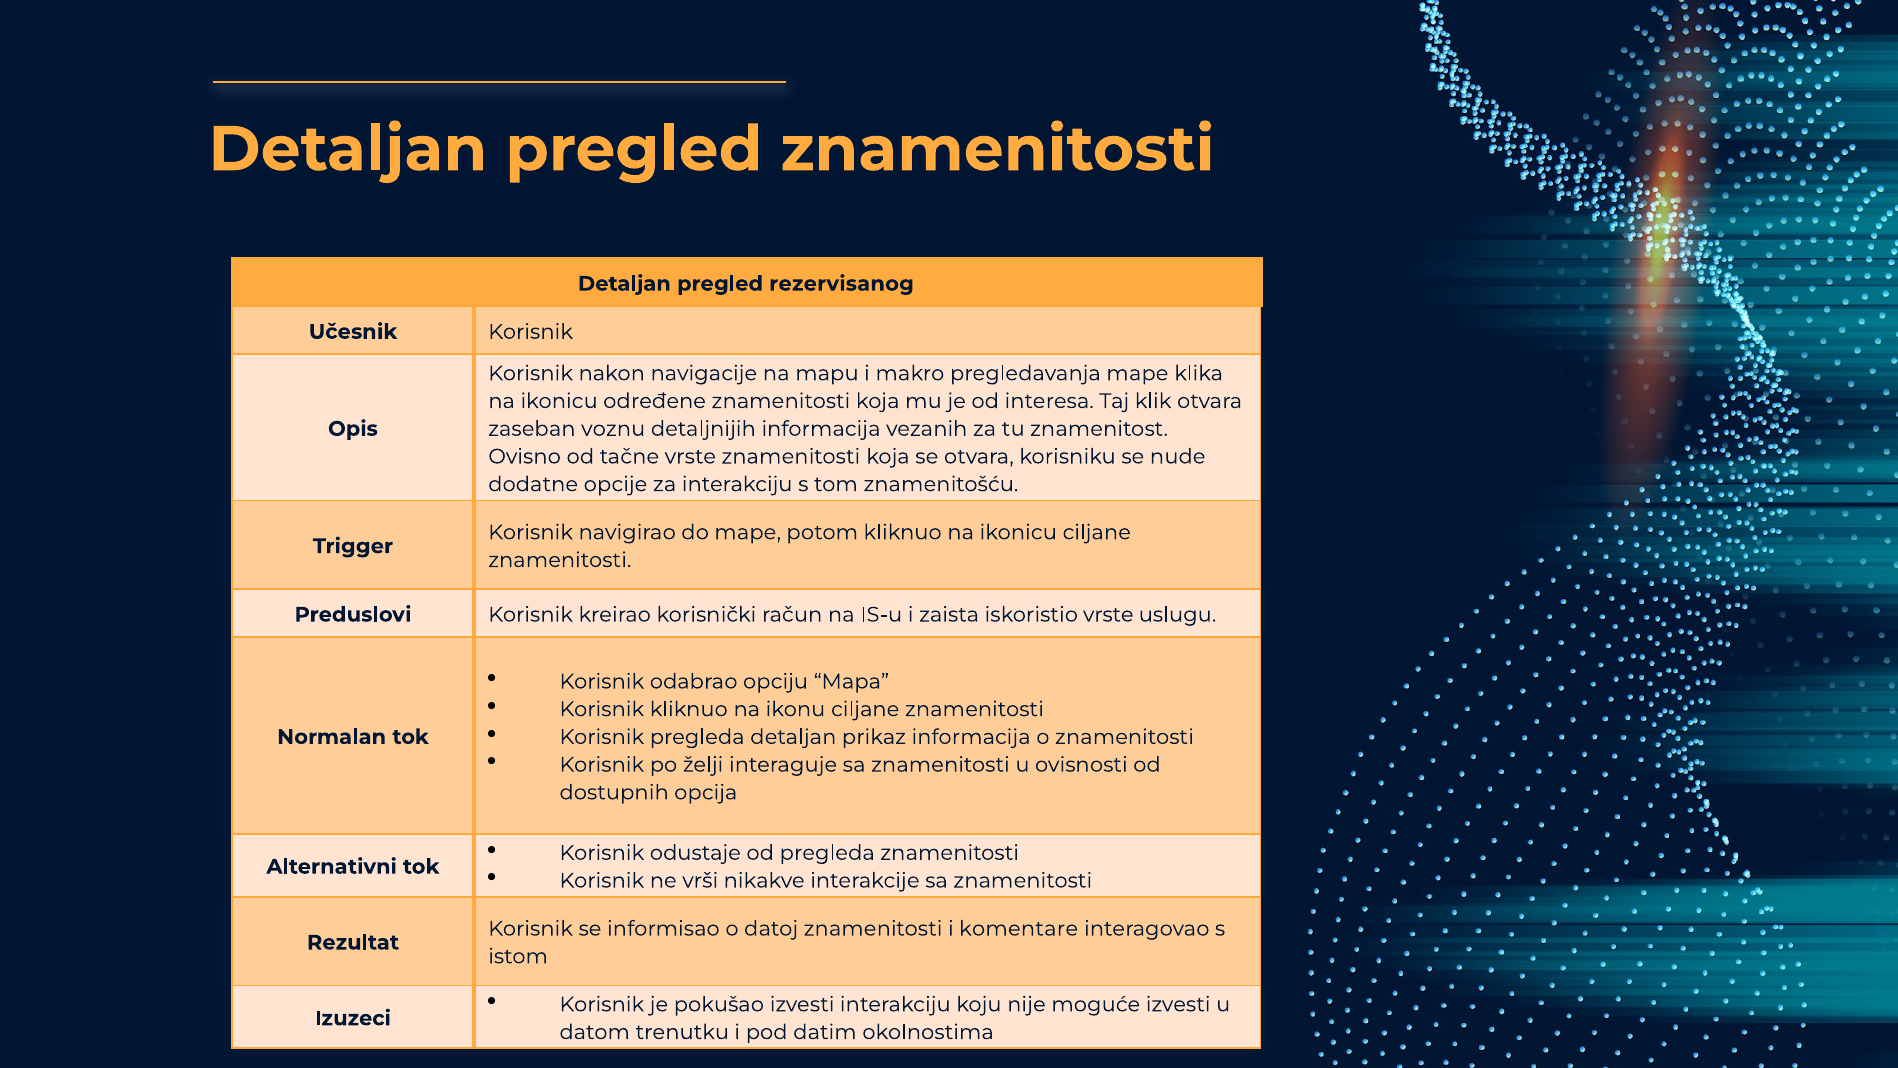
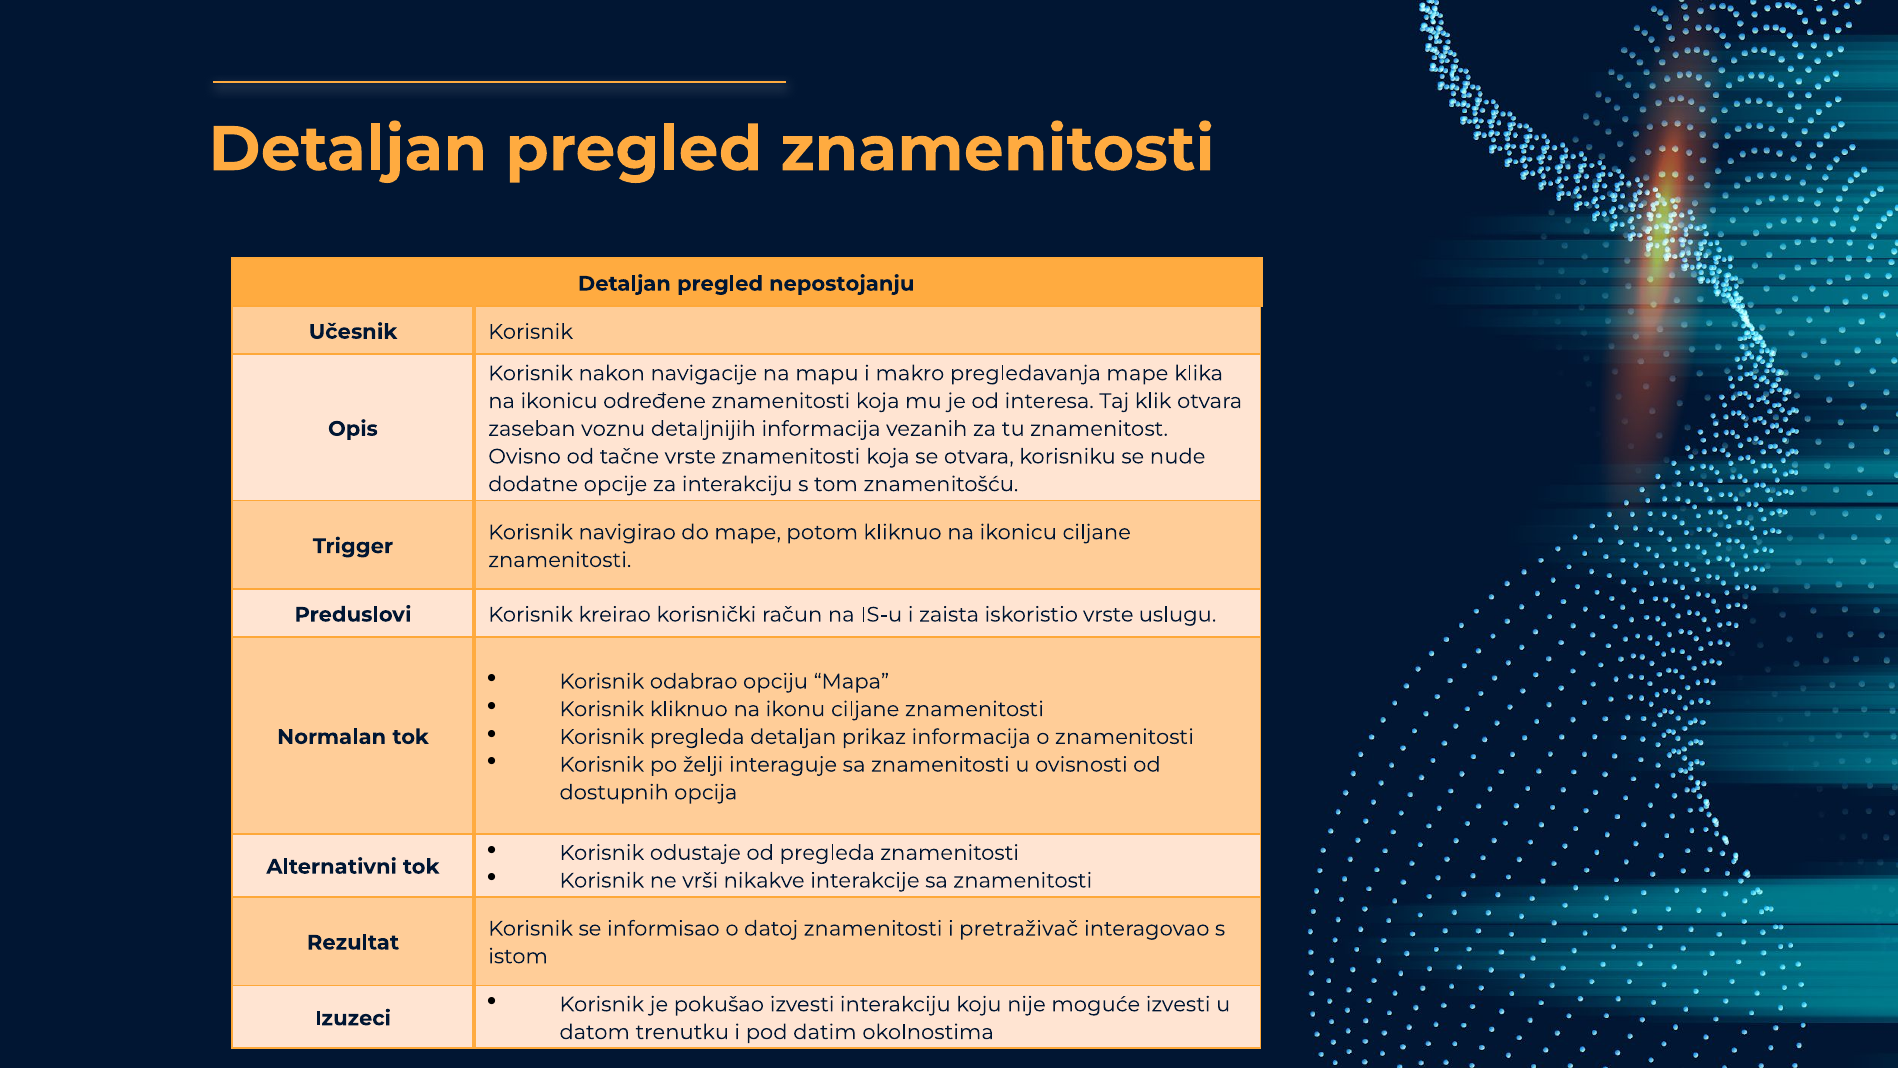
rezervisanog: rezervisanog -> nepostojanju (842, 284)
komentare: komentare -> pretraživač (1019, 928)
